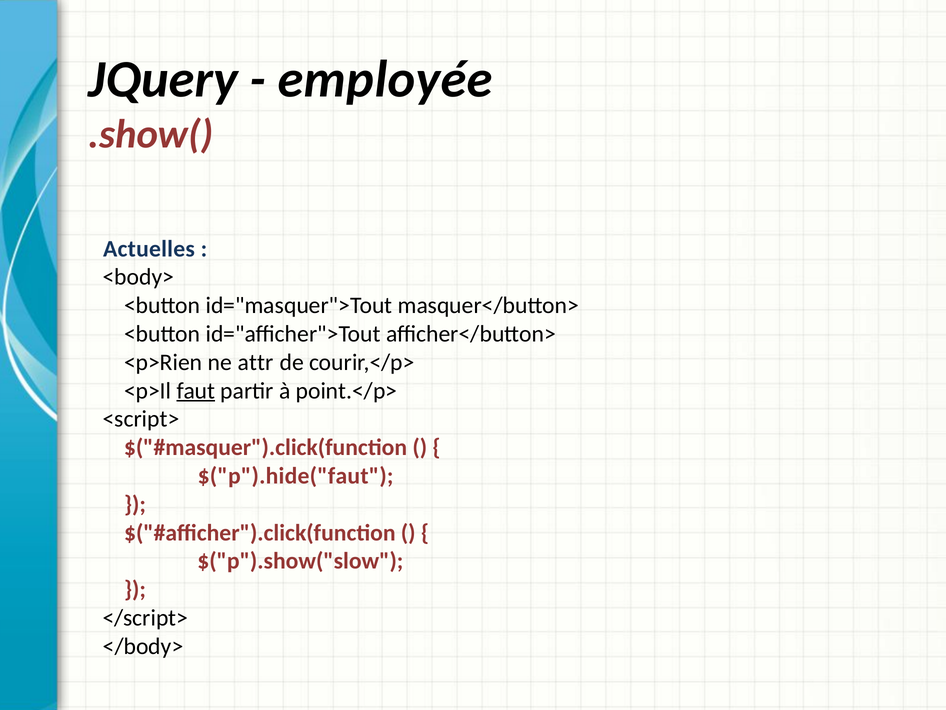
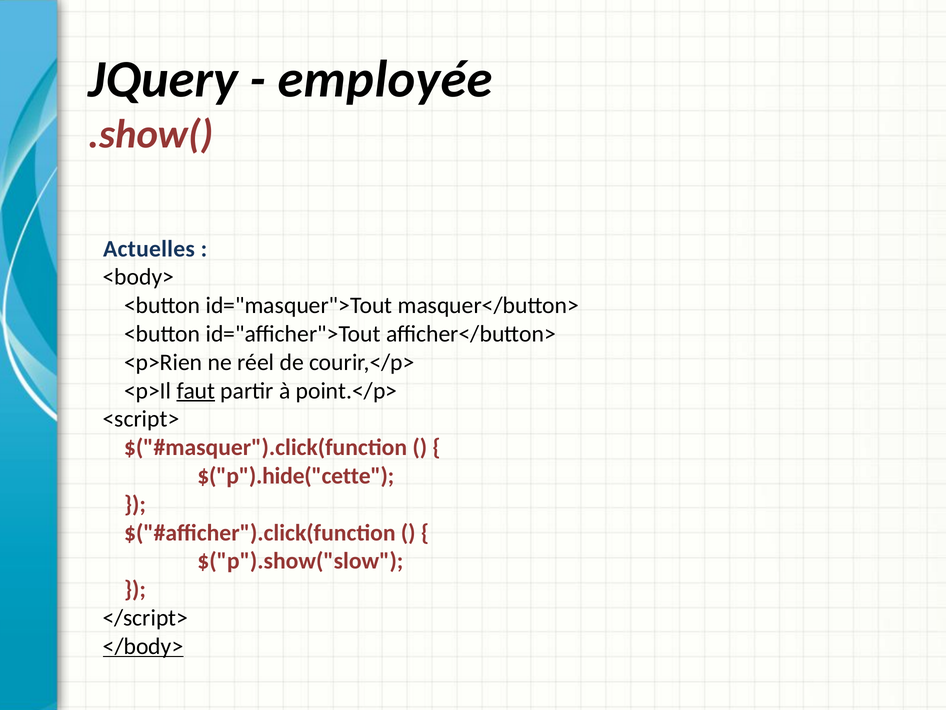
attr: attr -> réel (256, 362)
$("p").hide("faut: $("p").hide("faut -> $("p").hide("cette (296, 476)
</body> underline: none -> present (143, 646)
